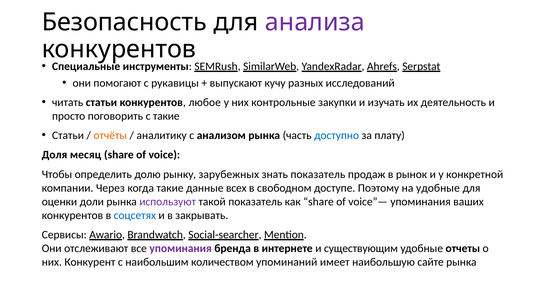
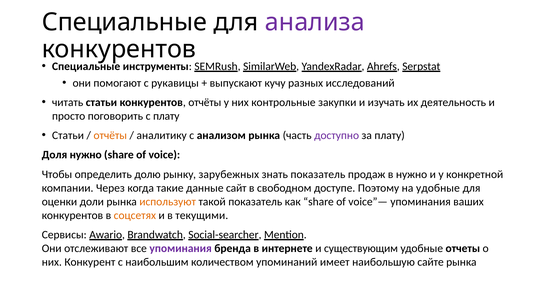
Безопасность: Безопасность -> Специальные (124, 22)
конкурентов любое: любое -> отчёты (205, 102)
с такие: такие -> плату (166, 116)
доступно colour: blue -> purple (337, 136)
Доля месяц: месяц -> нужно (86, 155)
в рынок: рынок -> нужно (412, 174)
всех: всех -> сайт (236, 188)
используют colour: purple -> orange (168, 202)
соцсетях colour: blue -> orange (135, 215)
закрывать: закрывать -> текущими (202, 215)
